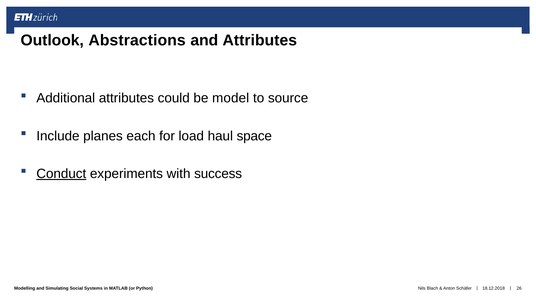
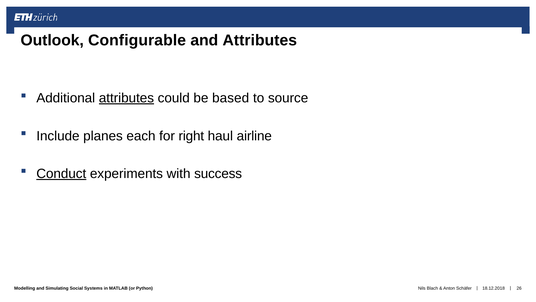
Abstractions: Abstractions -> Configurable (137, 40)
attributes underline: none -> present (126, 98)
model: model -> based (231, 98)
load: load -> right (191, 136)
space: space -> airline (254, 136)
